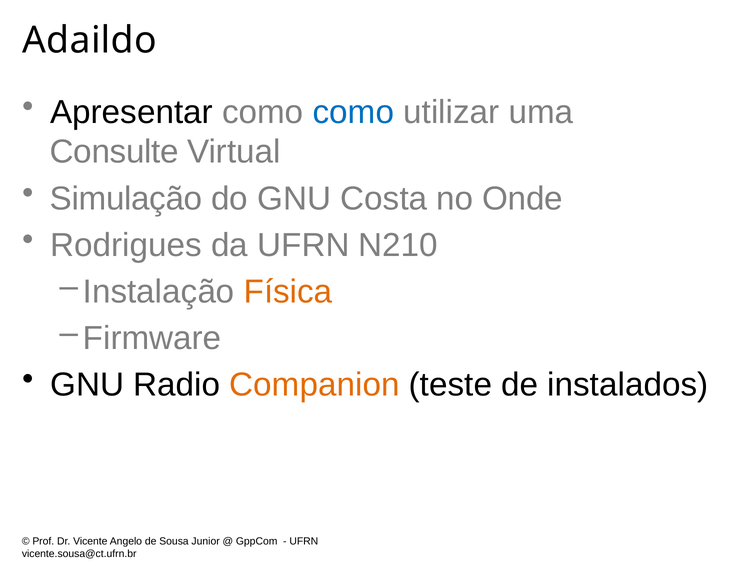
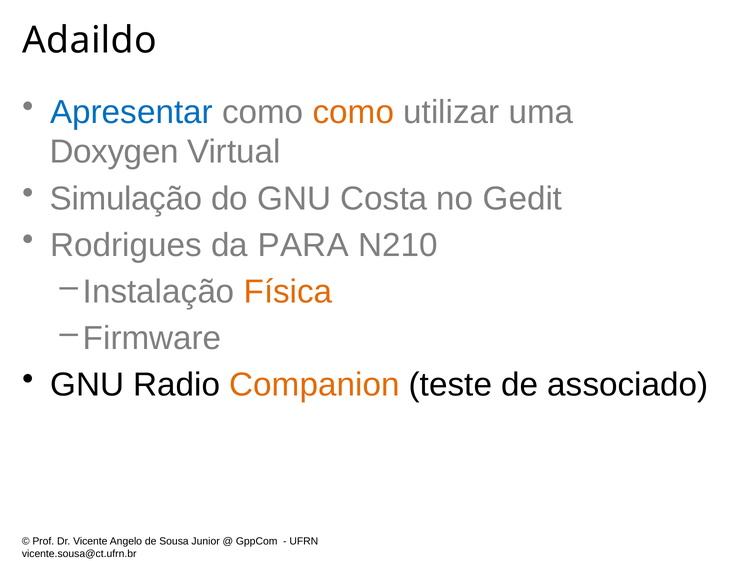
Apresentar colour: black -> blue (132, 112)
como colour: blue -> orange (353, 112)
Consulte: Consulte -> Doxygen (114, 152)
Onde: Onde -> Gedit (522, 199)
da UFRN: UFRN -> PARA (303, 245)
instalados: instalados -> associado (628, 385)
